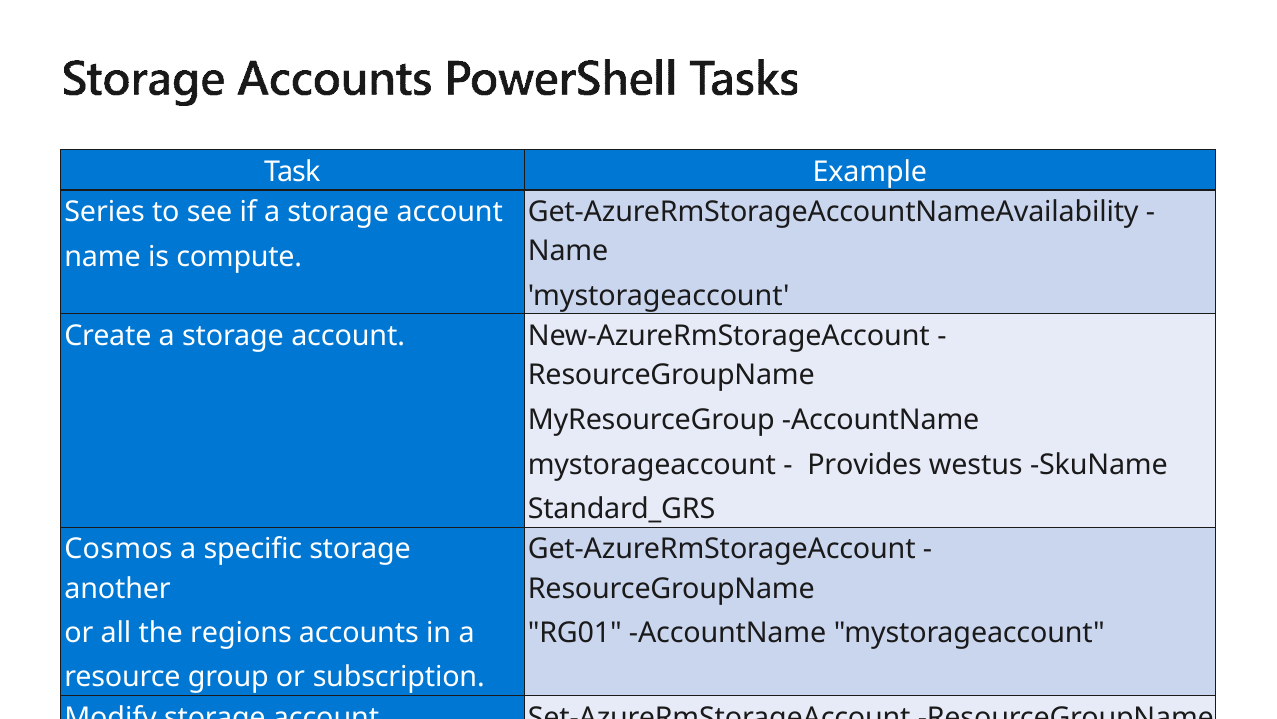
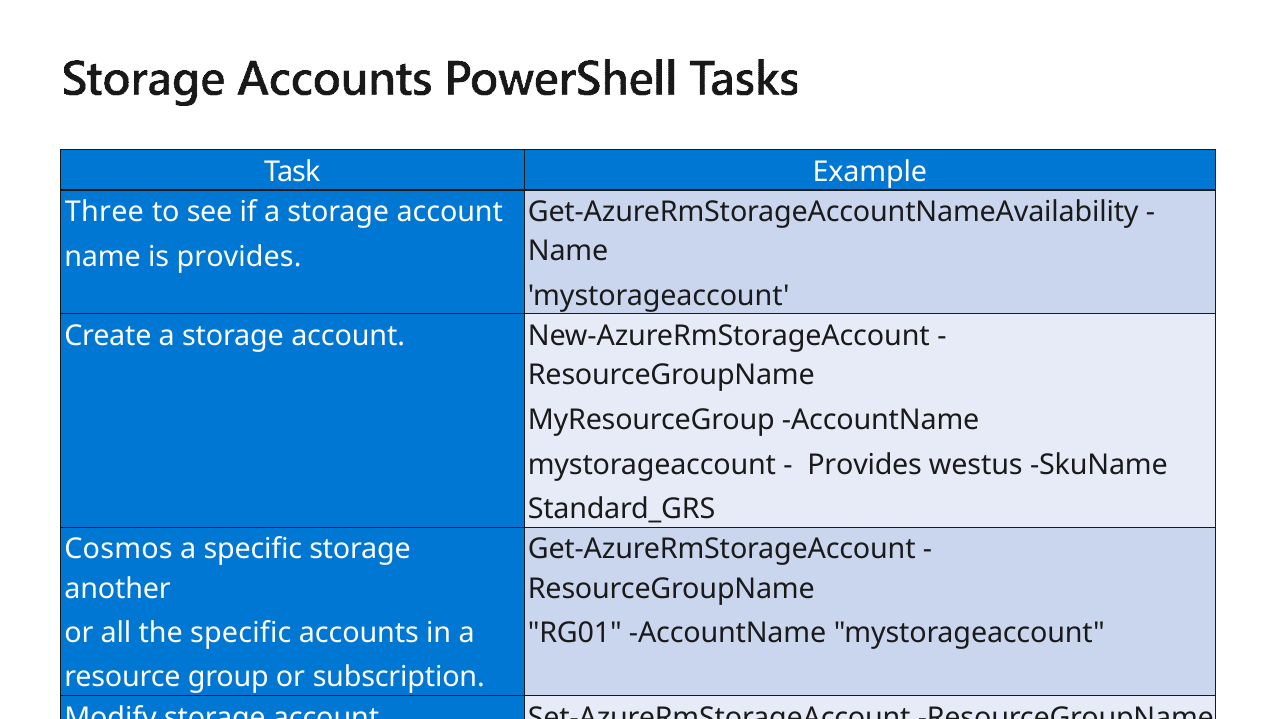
Series: Series -> Three (104, 212)
is compute: compute -> provides (239, 257)
the regions: regions -> specific (241, 633)
